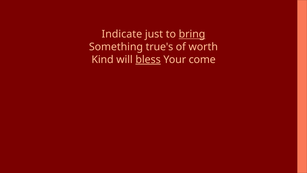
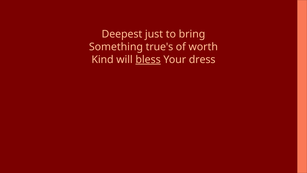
Indicate: Indicate -> Deepest (122, 34)
bring underline: present -> none (192, 34)
come: come -> dress (202, 59)
